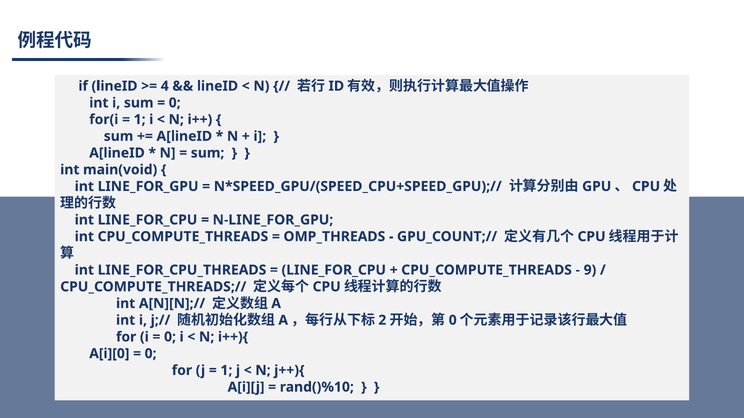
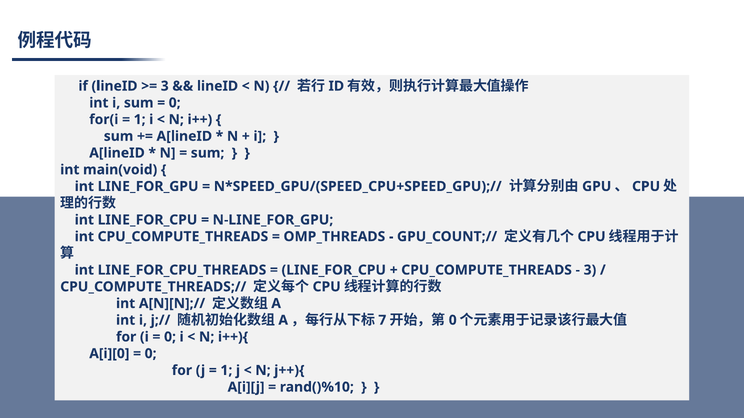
4: 4 -> 3 (165, 86)
9: 9 -> 3 (590, 270)
2: 2 -> 7 (382, 321)
